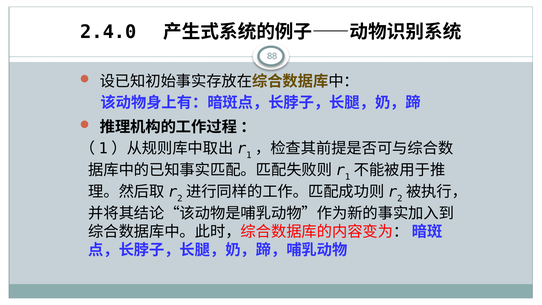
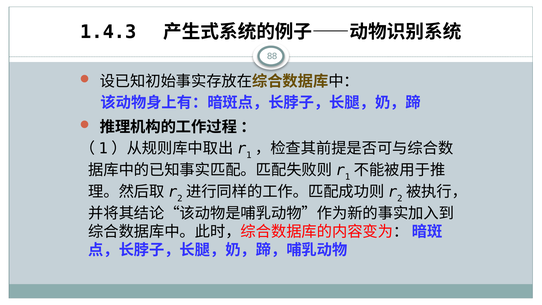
2.4.0: 2.4.0 -> 1.4.3 (108, 32)
